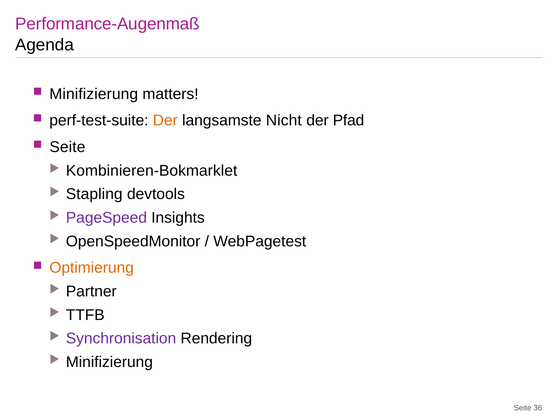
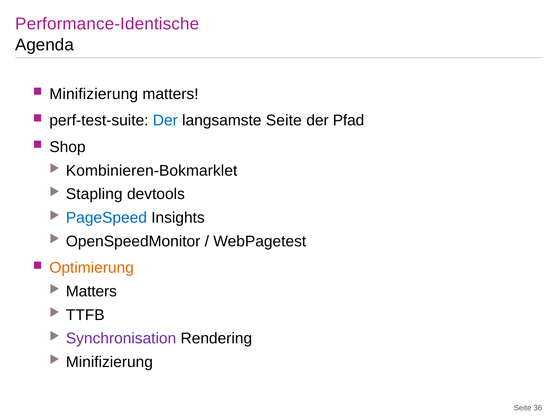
Performance-Augenmaß: Performance-Augenmaß -> Performance-Identische (107, 24)
Der colour: orange -> blue (165, 121)
langsamste Nicht: Nicht -> Seite (284, 121)
Seite: Seite -> Shop (67, 147)
PageSpeed colour: purple -> blue (106, 218)
Partner: Partner -> Matters (91, 292)
